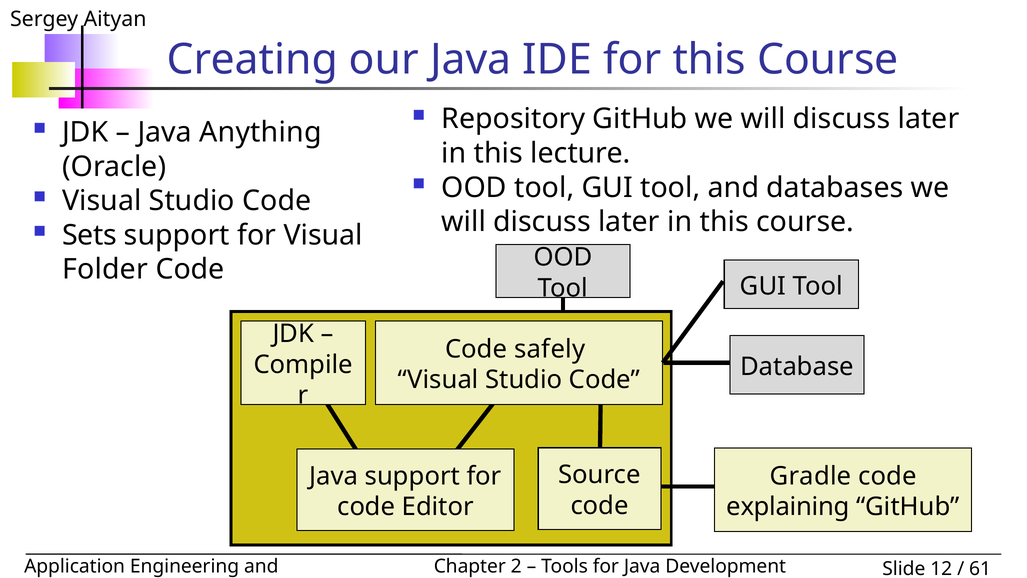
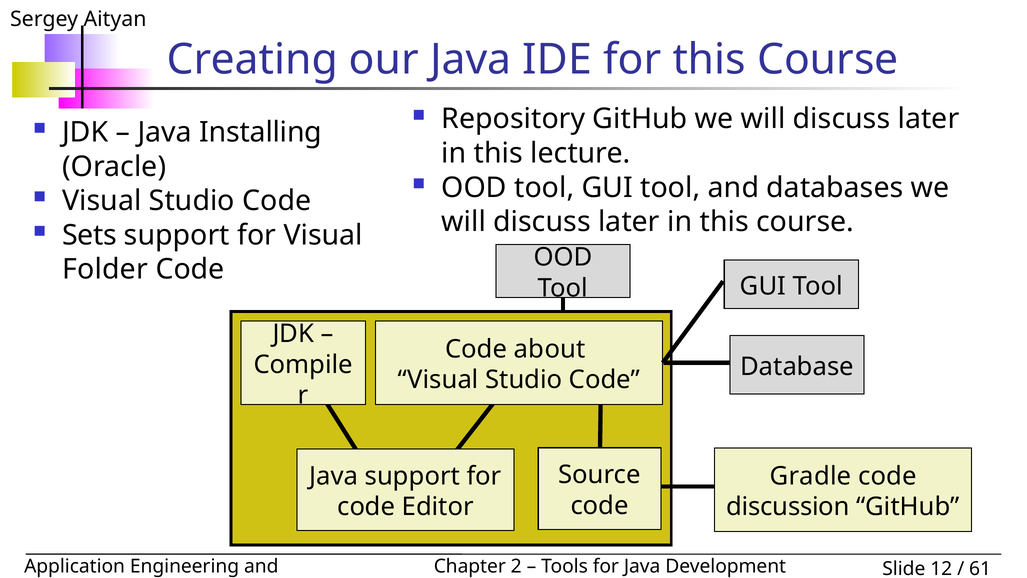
Anything: Anything -> Installing (261, 132)
safely: safely -> about (550, 349)
explaining: explaining -> discussion (788, 507)
